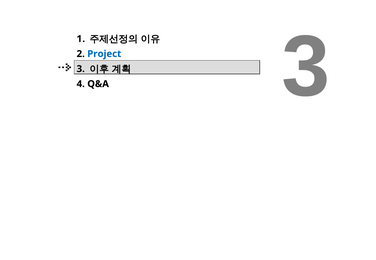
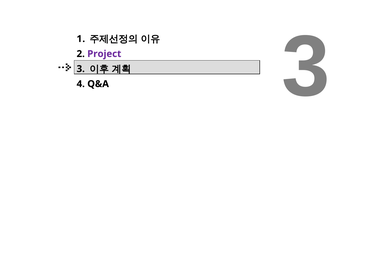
Project colour: blue -> purple (104, 54)
